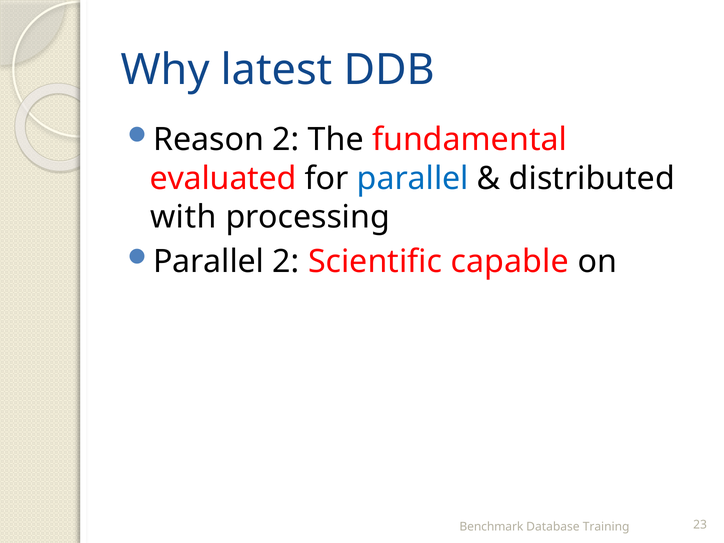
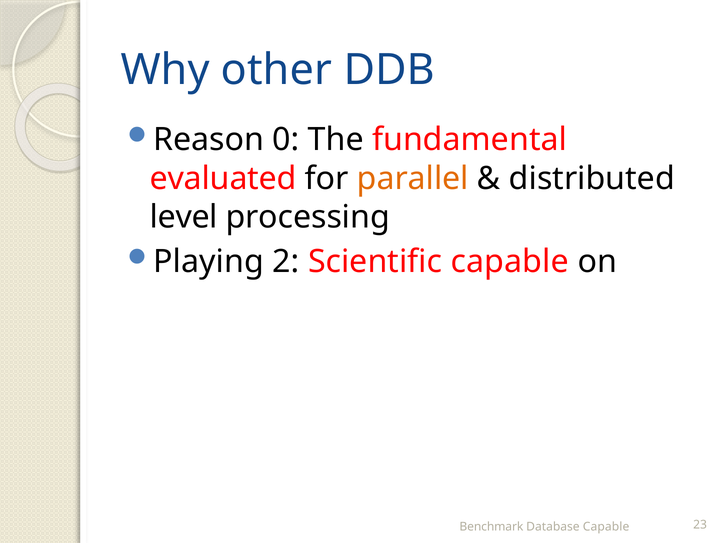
latest: latest -> other (277, 70)
Reason 2: 2 -> 0 (286, 140)
parallel colour: blue -> orange (413, 178)
with: with -> level (184, 217)
Parallel: Parallel -> Playing (208, 262)
Database Training: Training -> Capable (606, 527)
